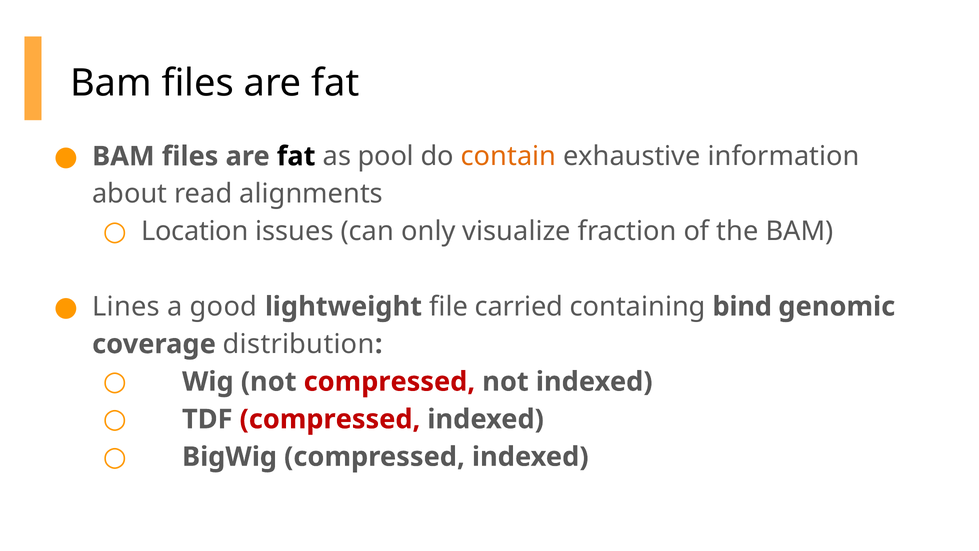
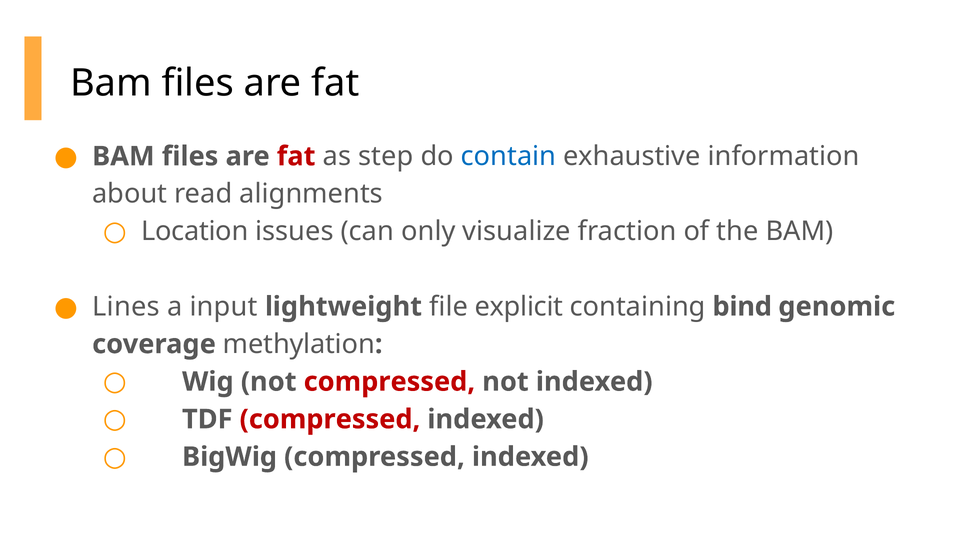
fat colour: black -> red (296, 156)
pool: pool -> step (386, 156)
contain colour: orange -> blue (509, 156)
good: good -> input (224, 306)
carried: carried -> explicit (519, 306)
distribution: distribution -> methylation (299, 344)
